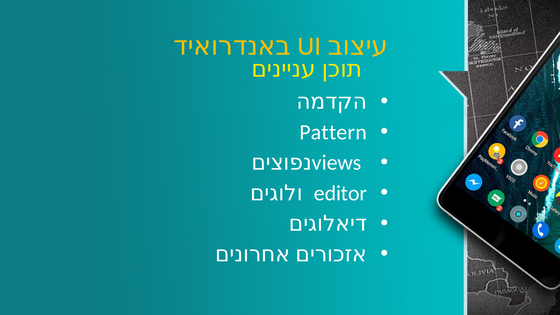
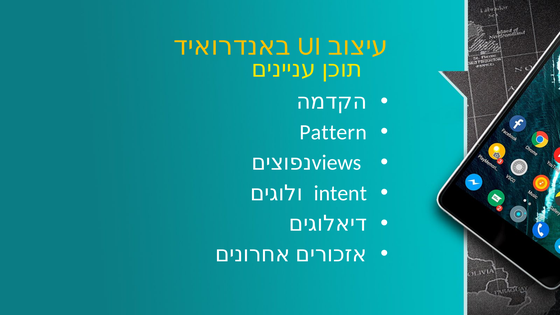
editor: editor -> intent (340, 193)
